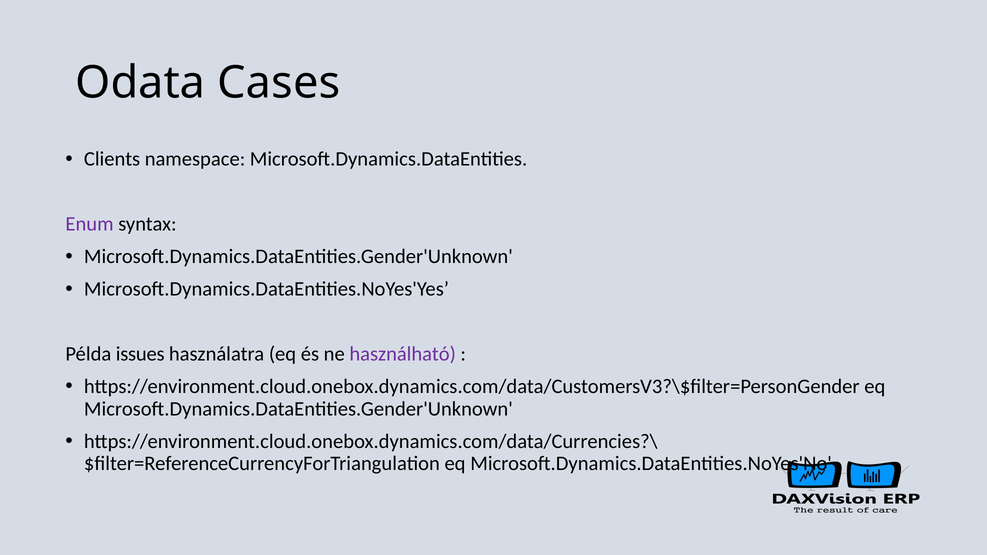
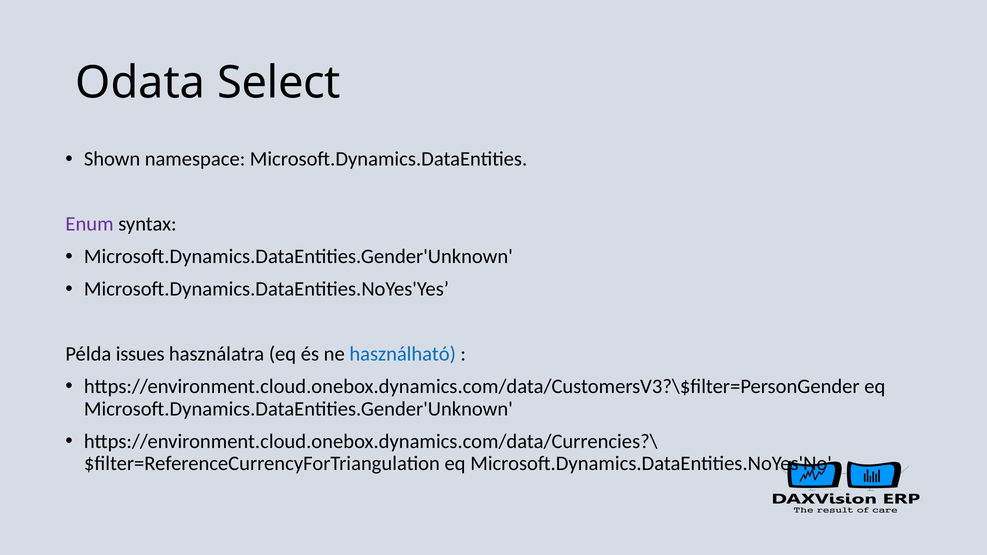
Cases: Cases -> Select (279, 83)
Clients: Clients -> Shown (112, 159)
használható colour: purple -> blue (403, 354)
